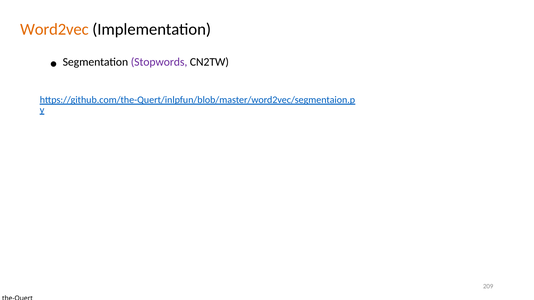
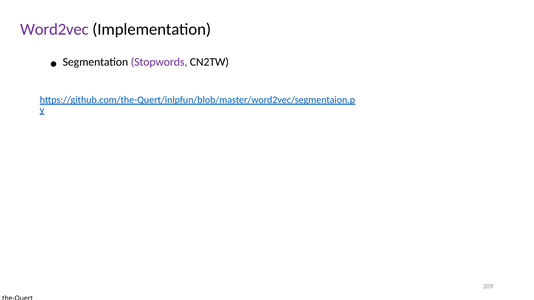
Word2vec colour: orange -> purple (54, 29)
